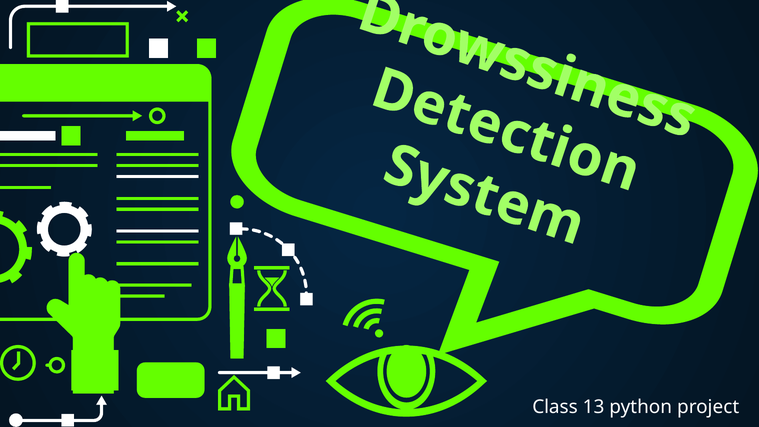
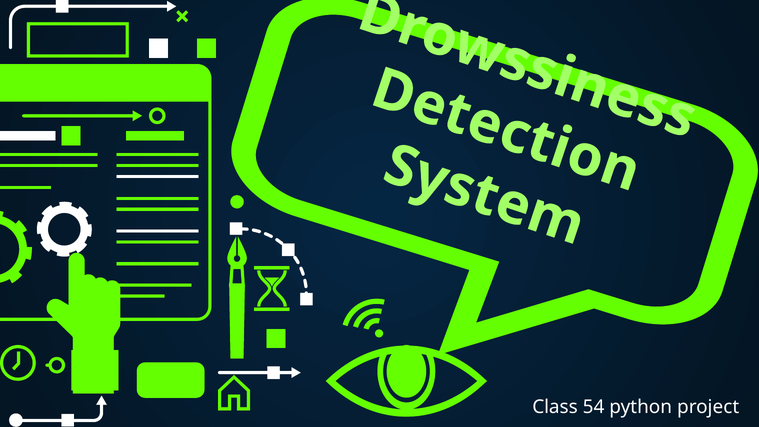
13: 13 -> 54 (594, 407)
